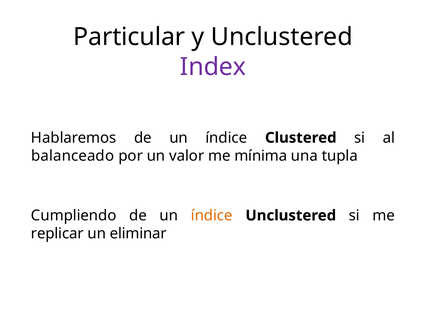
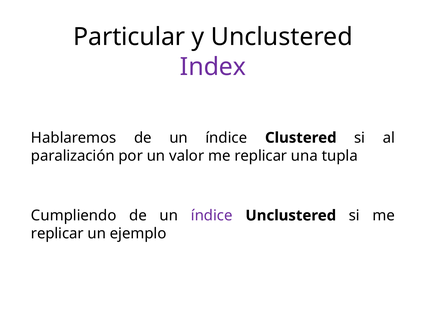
balanceado: balanceado -> paralización (73, 156)
valor me mínima: mínima -> replicar (261, 156)
índice colour: orange -> purple (212, 215)
eliminar: eliminar -> ejemplo (138, 233)
